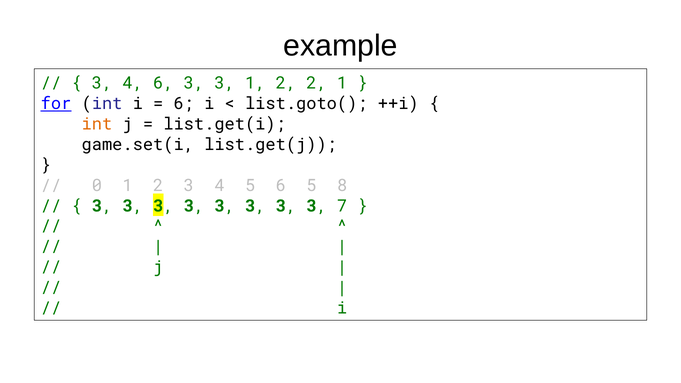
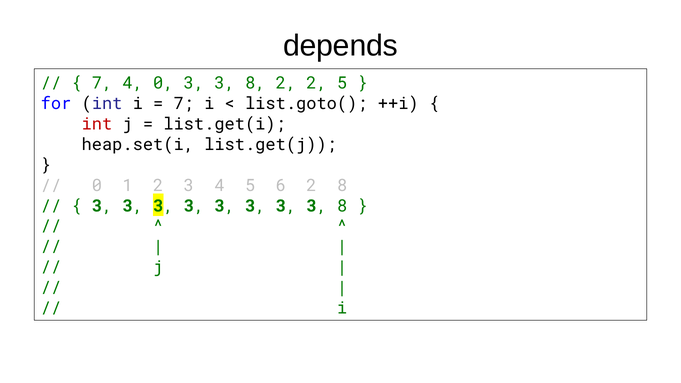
example: example -> depends (341, 46)
3: 3 -> 7 (102, 83)
4 6: 6 -> 0 (163, 83)
1: 1 -> 8 (255, 83)
2 1: 1 -> 5 (342, 83)
for underline: present -> none (56, 104)
6: 6 -> 7 (184, 104)
int colour: orange -> red (97, 124)
game.set(i: game.set(i -> heap.set(i (138, 145)
6 5: 5 -> 2 (311, 186)
3 3 3 7: 7 -> 8 (342, 206)
